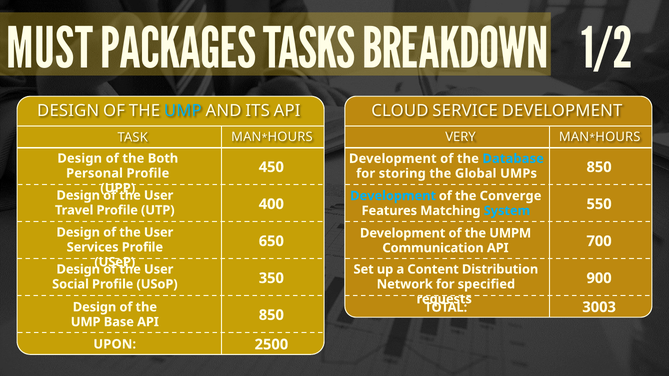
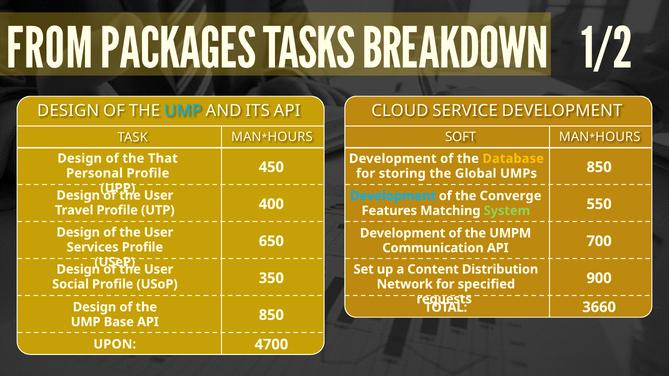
MUST: MUST -> FROM (50, 49)
VERY: VERY -> SOFT (461, 137)
Both: Both -> That (163, 158)
Database colour: light blue -> yellow (513, 159)
System colour: light blue -> light green (507, 211)
3003: 3003 -> 3660 (599, 307)
2500: 2500 -> 4700 (271, 345)
